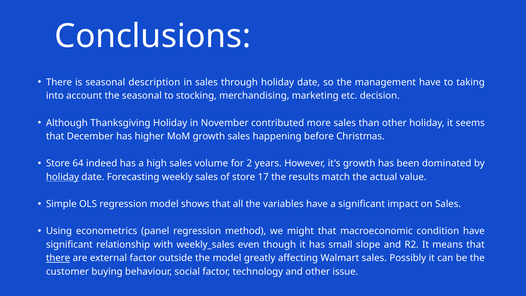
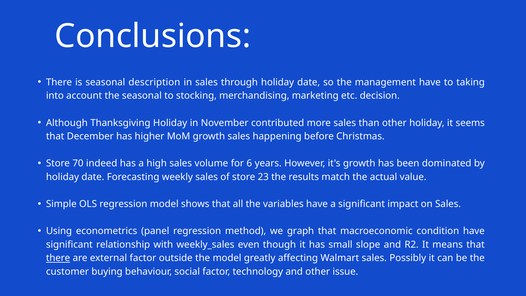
64: 64 -> 70 (78, 163)
2: 2 -> 6 (249, 163)
holiday underline: present -> none (63, 177)
17: 17 -> 23 (263, 177)
might: might -> graph (301, 231)
